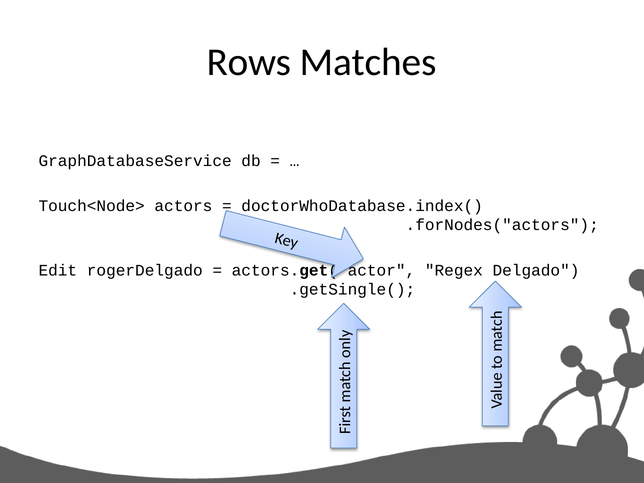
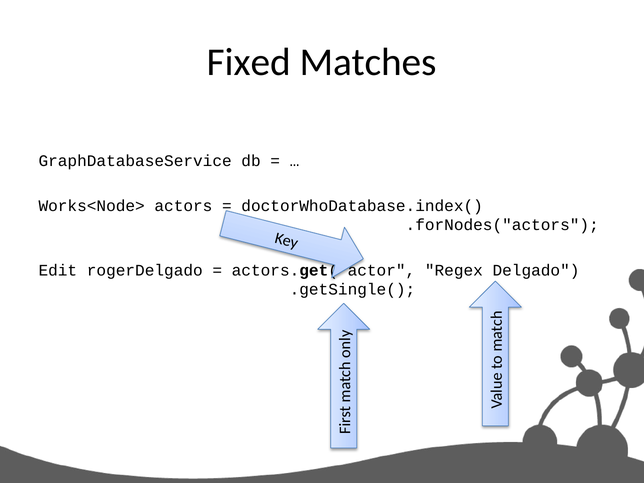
Rows: Rows -> Fixed (249, 62)
Touch<Node>: Touch<Node> -> Works<Node> (92, 206)
